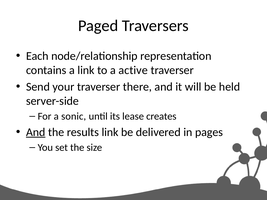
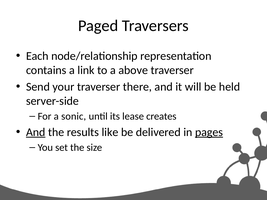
active: active -> above (133, 70)
results link: link -> like (110, 132)
pages underline: none -> present (209, 132)
